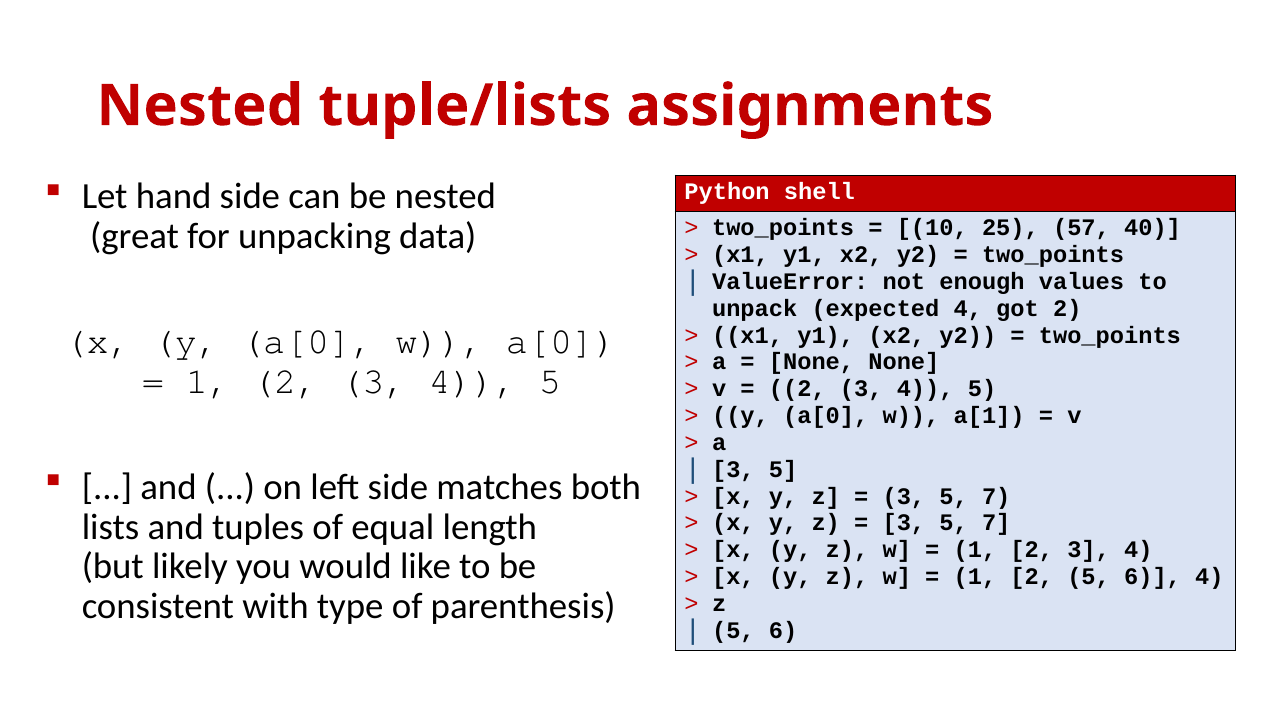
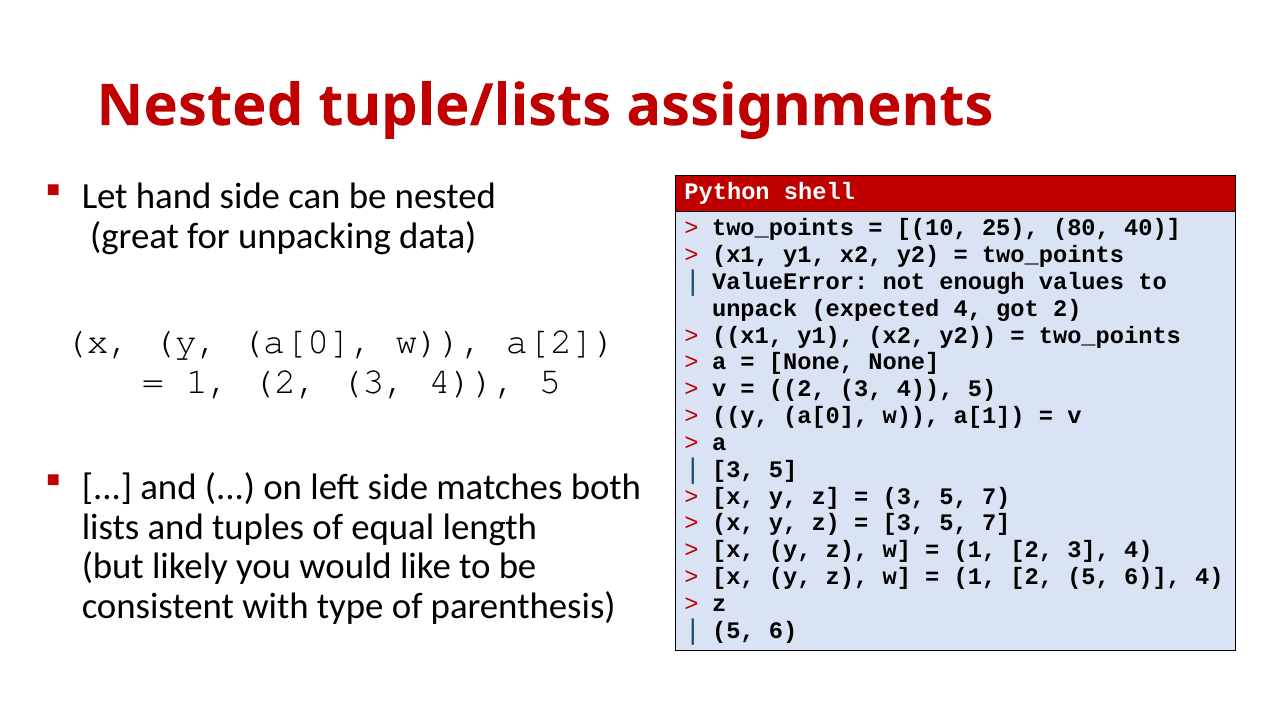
57: 57 -> 80 (1081, 228)
w a[0: a[0 -> a[2 (561, 342)
